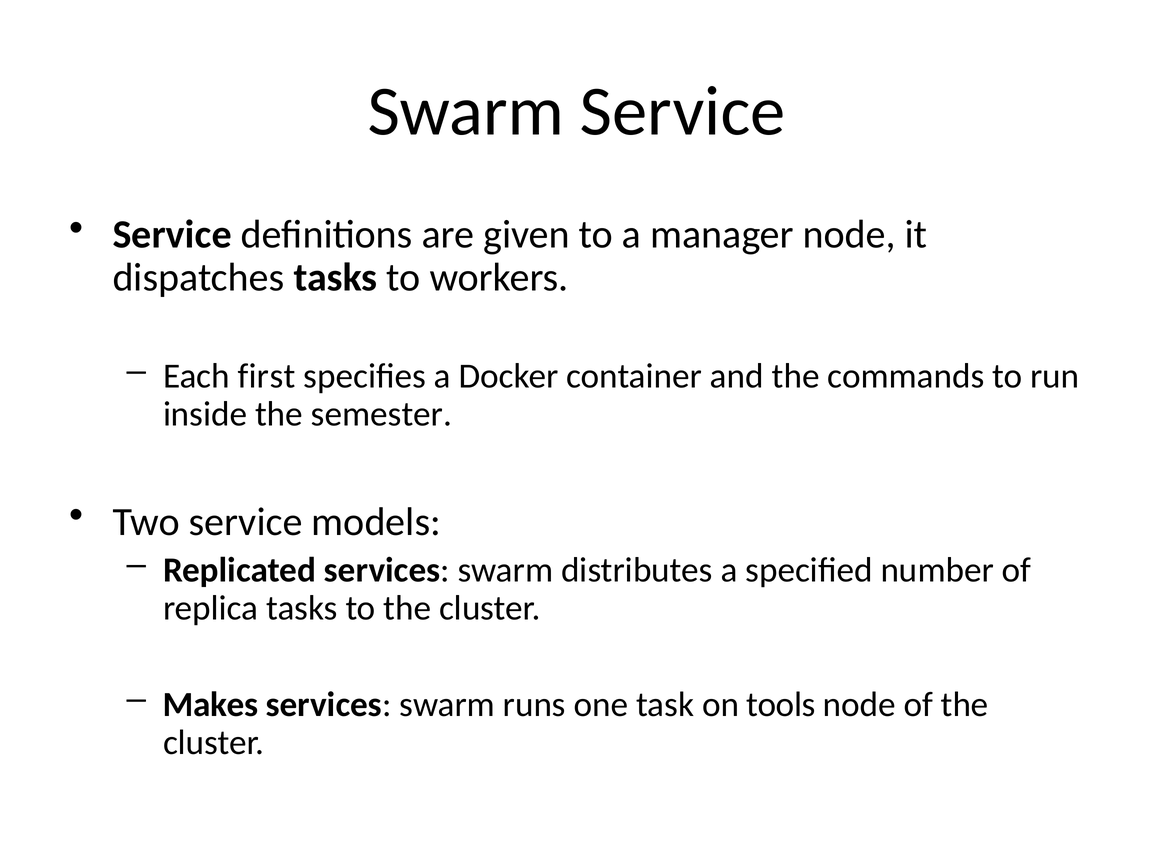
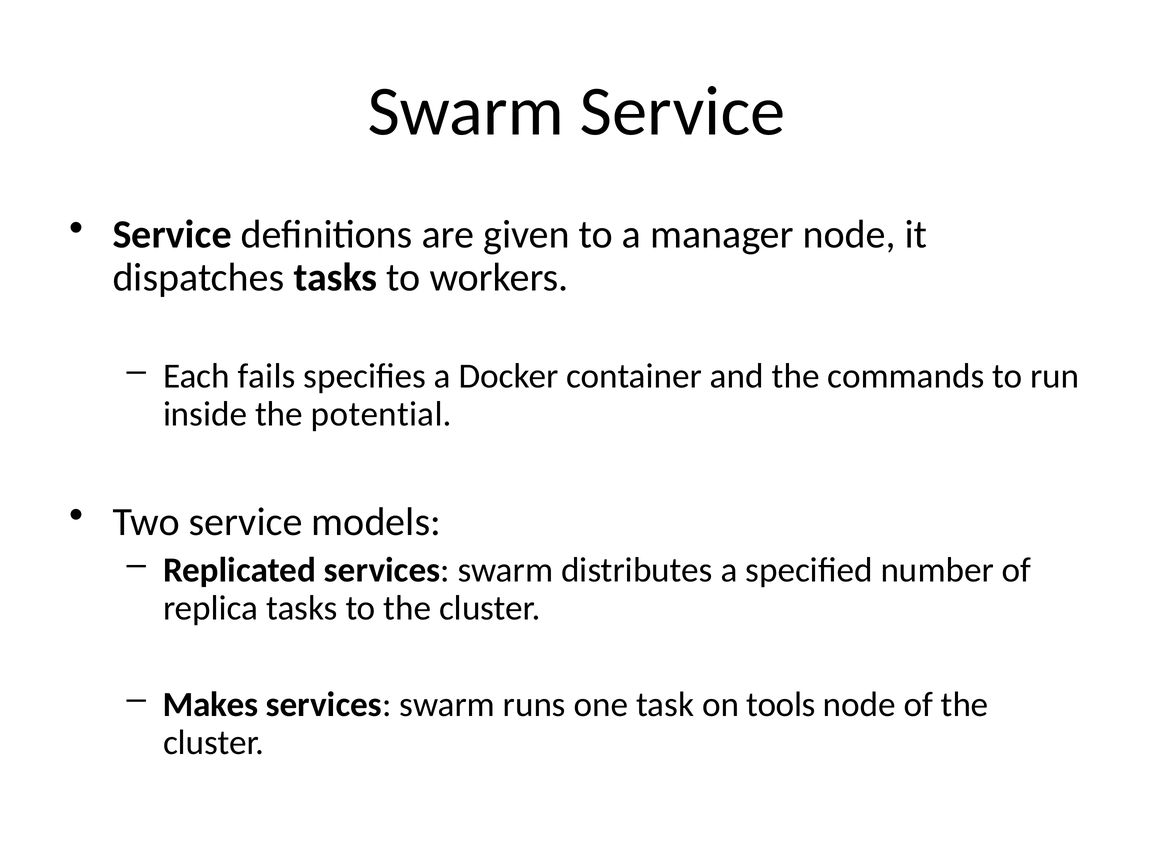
first: first -> fails (267, 376)
semester: semester -> potential (381, 414)
